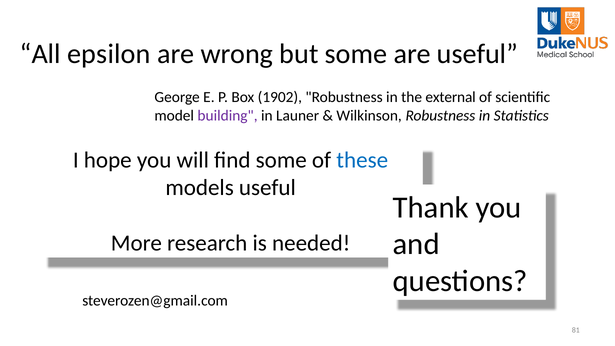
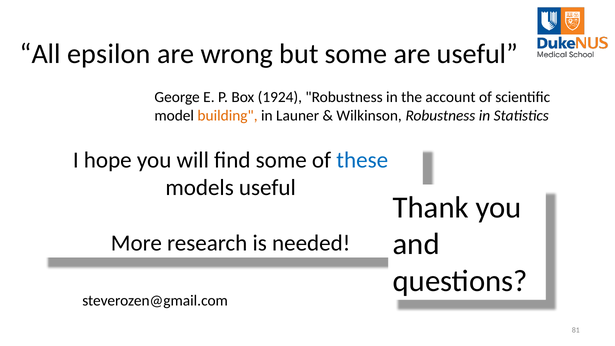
1902: 1902 -> 1924 (280, 97)
external: external -> account (450, 97)
building colour: purple -> orange (228, 116)
